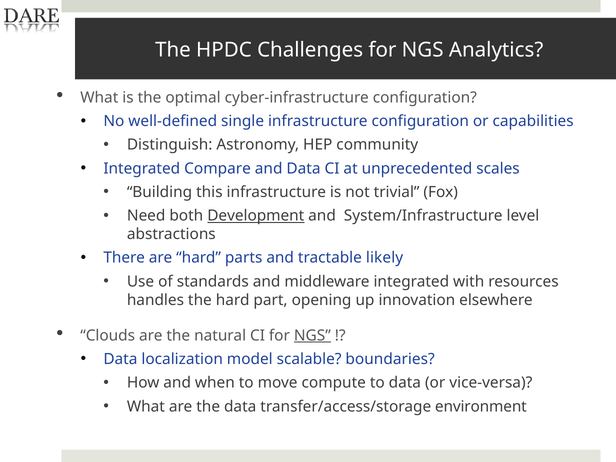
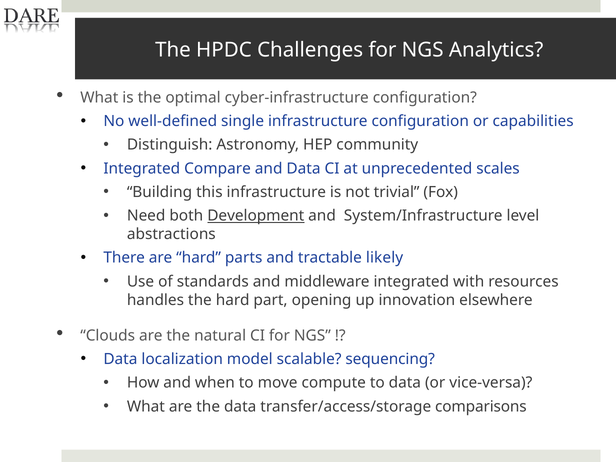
NGS underline: present -> none (312, 336)
boundaries: boundaries -> sequencing (390, 359)
environment: environment -> comparisons (481, 406)
